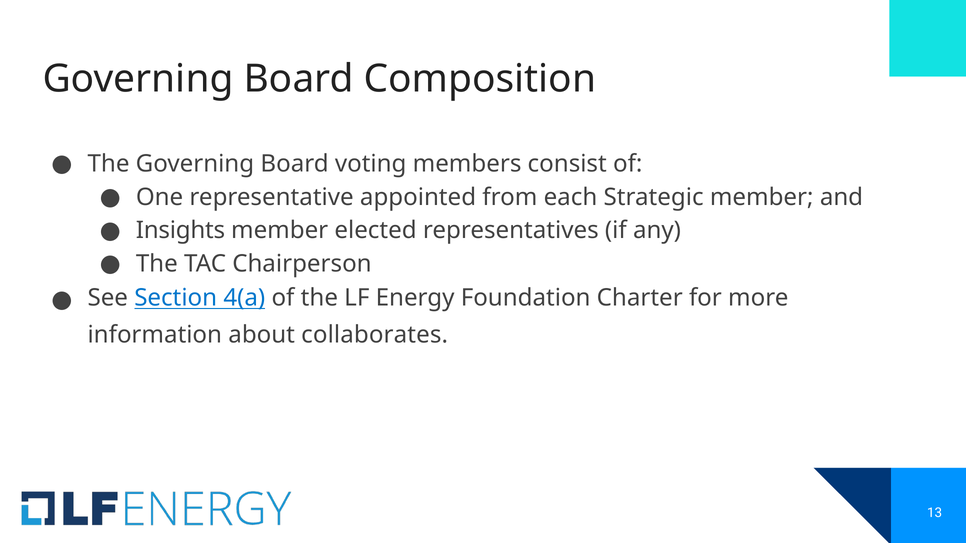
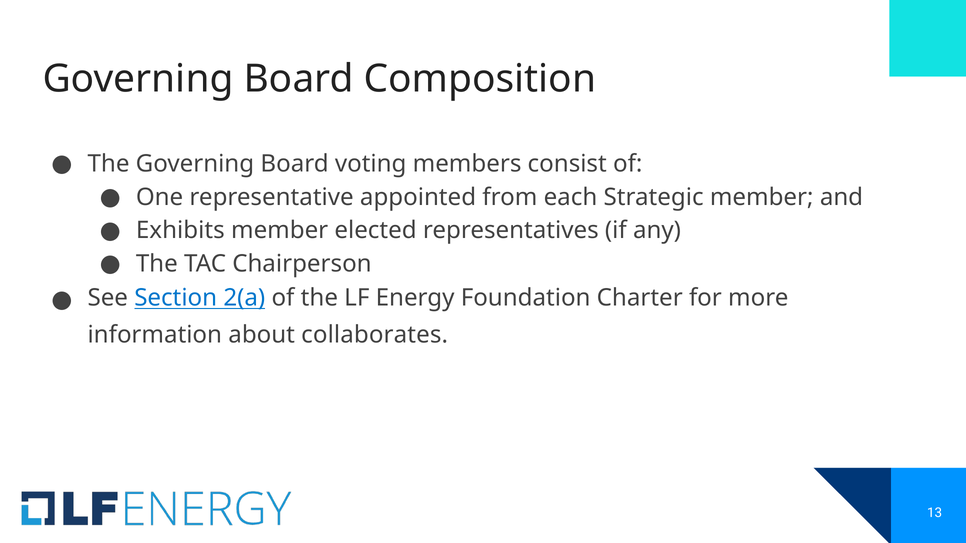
Insights: Insights -> Exhibits (180, 231)
4(a: 4(a -> 2(a (244, 298)
